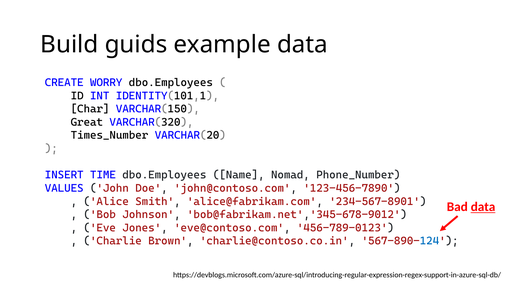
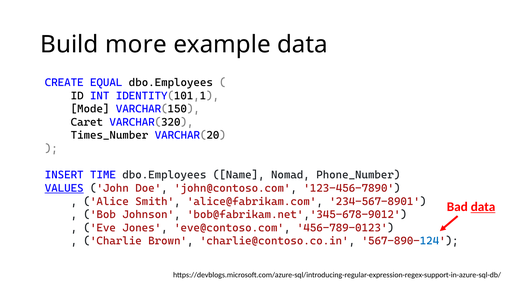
guids: guids -> more (136, 44)
WORRY: WORRY -> EQUAL (106, 83)
Char: Char -> Mode (90, 109)
Great: Great -> Caret (87, 122)
VALUES underline: none -> present (64, 189)
